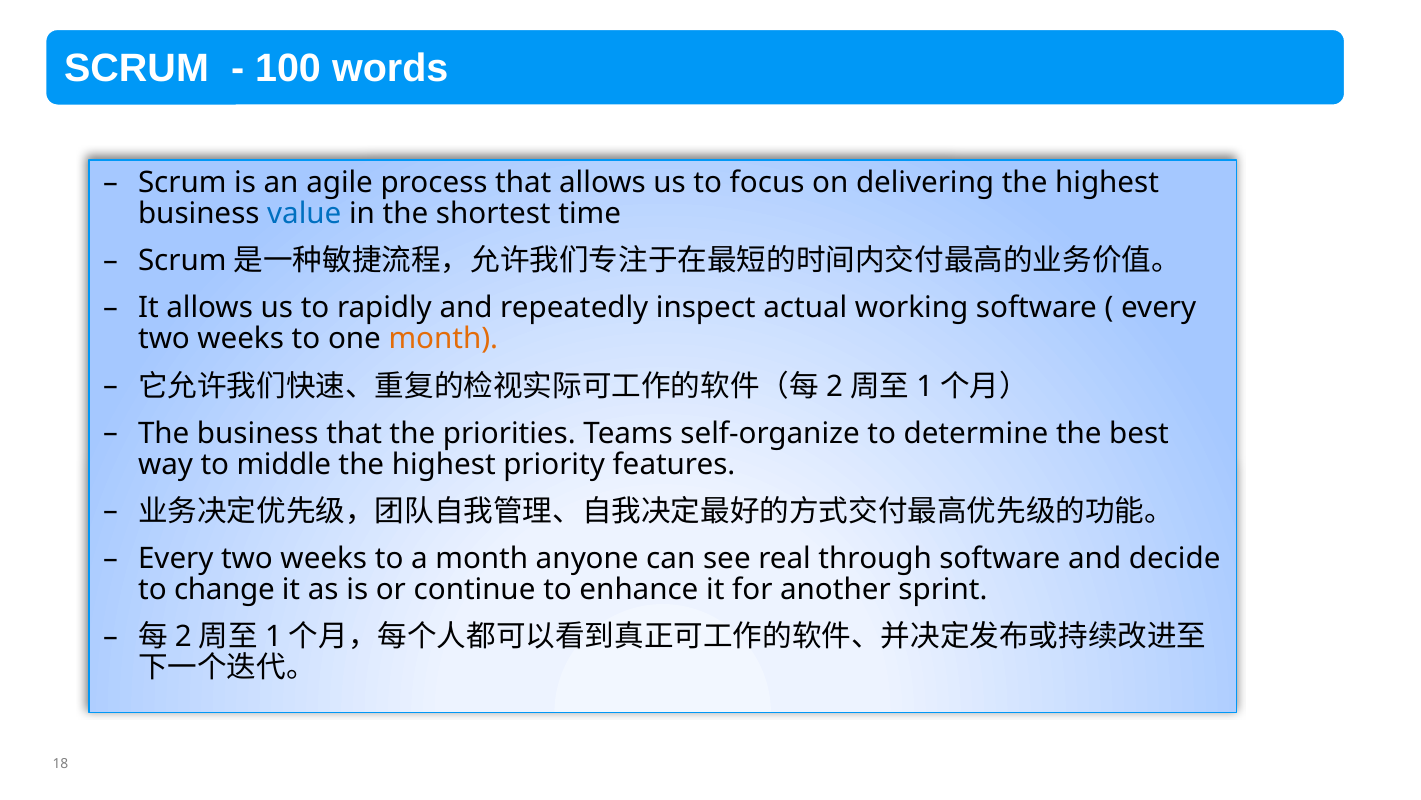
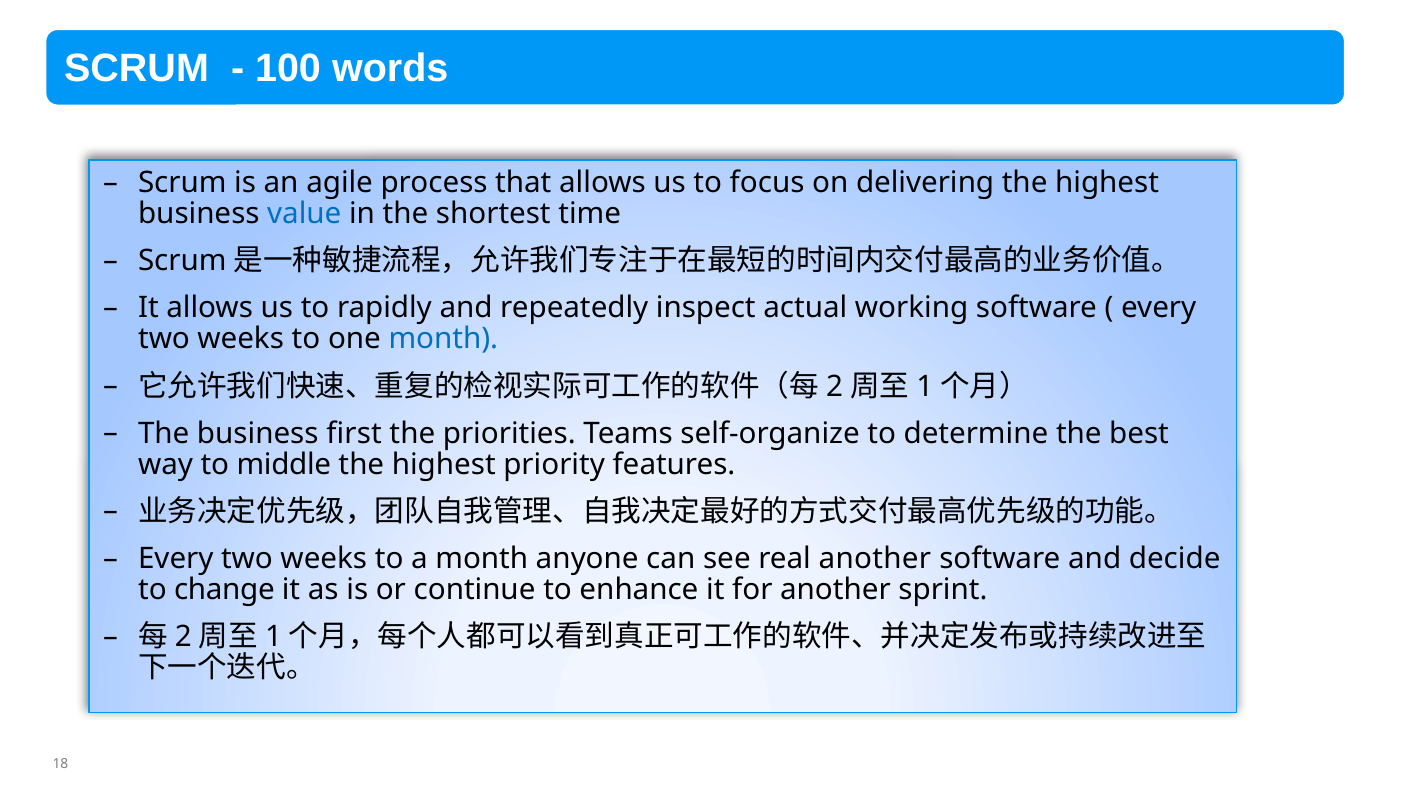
month colour: orange -> blue (443, 339)
business that: that -> first (354, 433)
real through: through -> another (875, 558)
